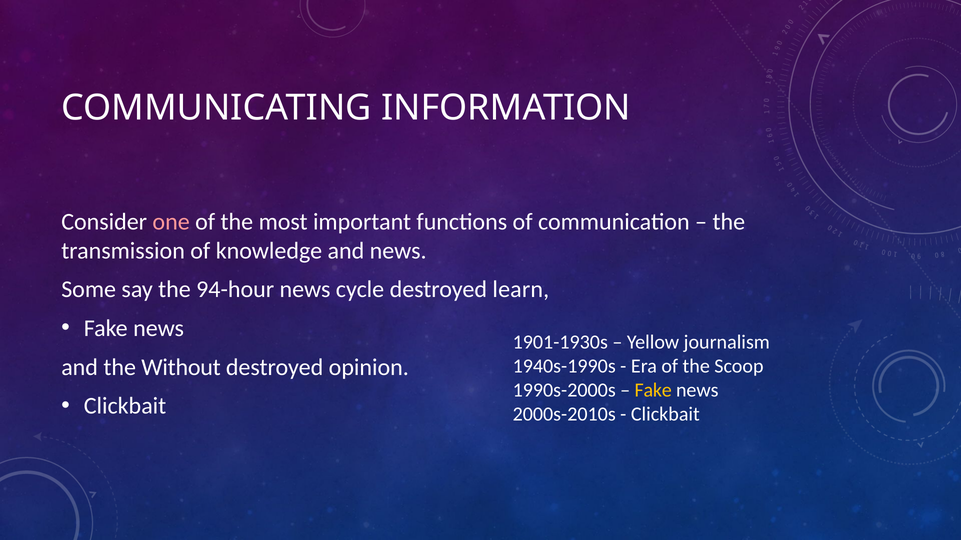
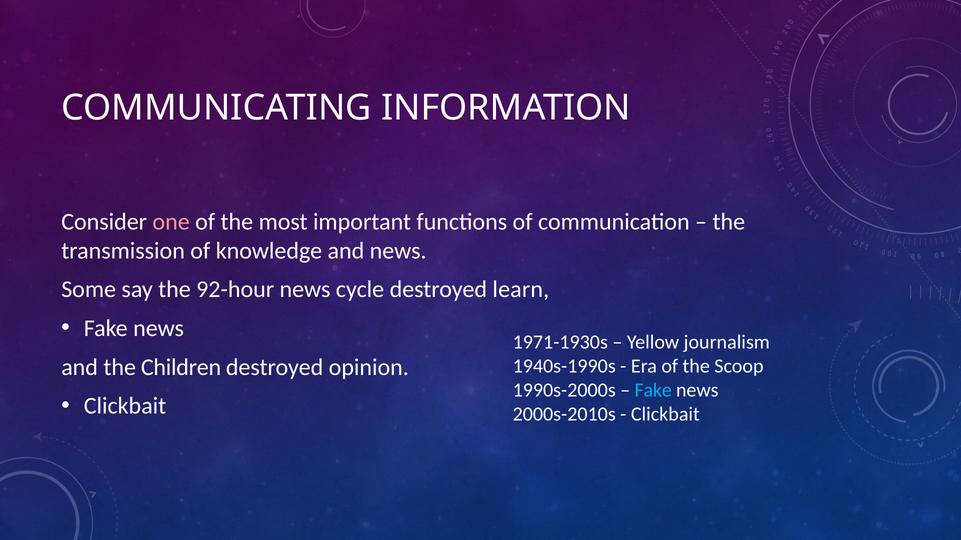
94-hour: 94-hour -> 92-hour (235, 290)
1901-1930s: 1901-1930s -> 1971-1930s (560, 342)
Without: Without -> Children (181, 368)
Fake colour: yellow -> light blue (653, 391)
